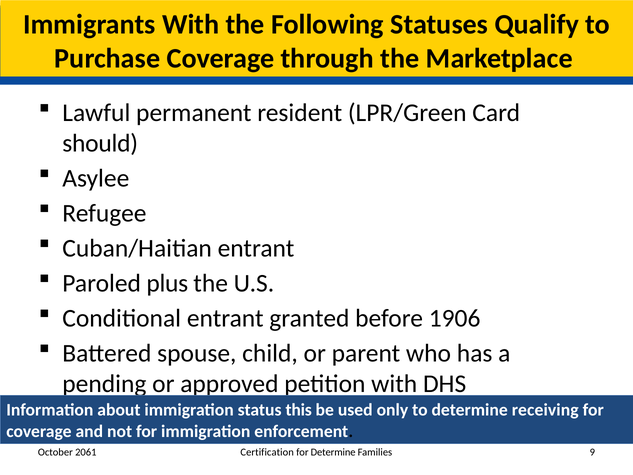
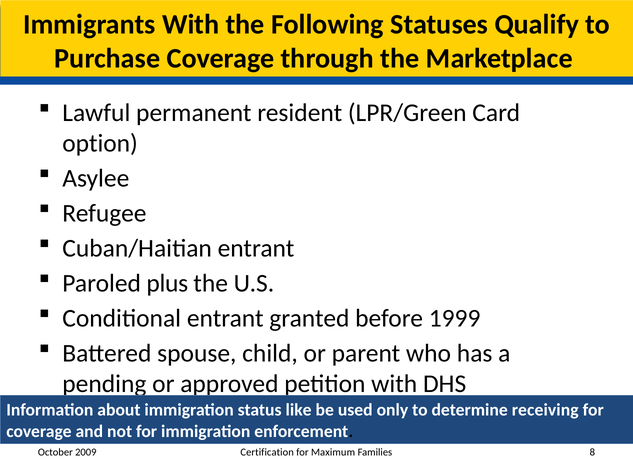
should: should -> option (100, 143)
1906: 1906 -> 1999 (455, 318)
this: this -> like (299, 410)
for Determine: Determine -> Maximum (333, 452)
9: 9 -> 8 (592, 452)
2061: 2061 -> 2009 (86, 452)
